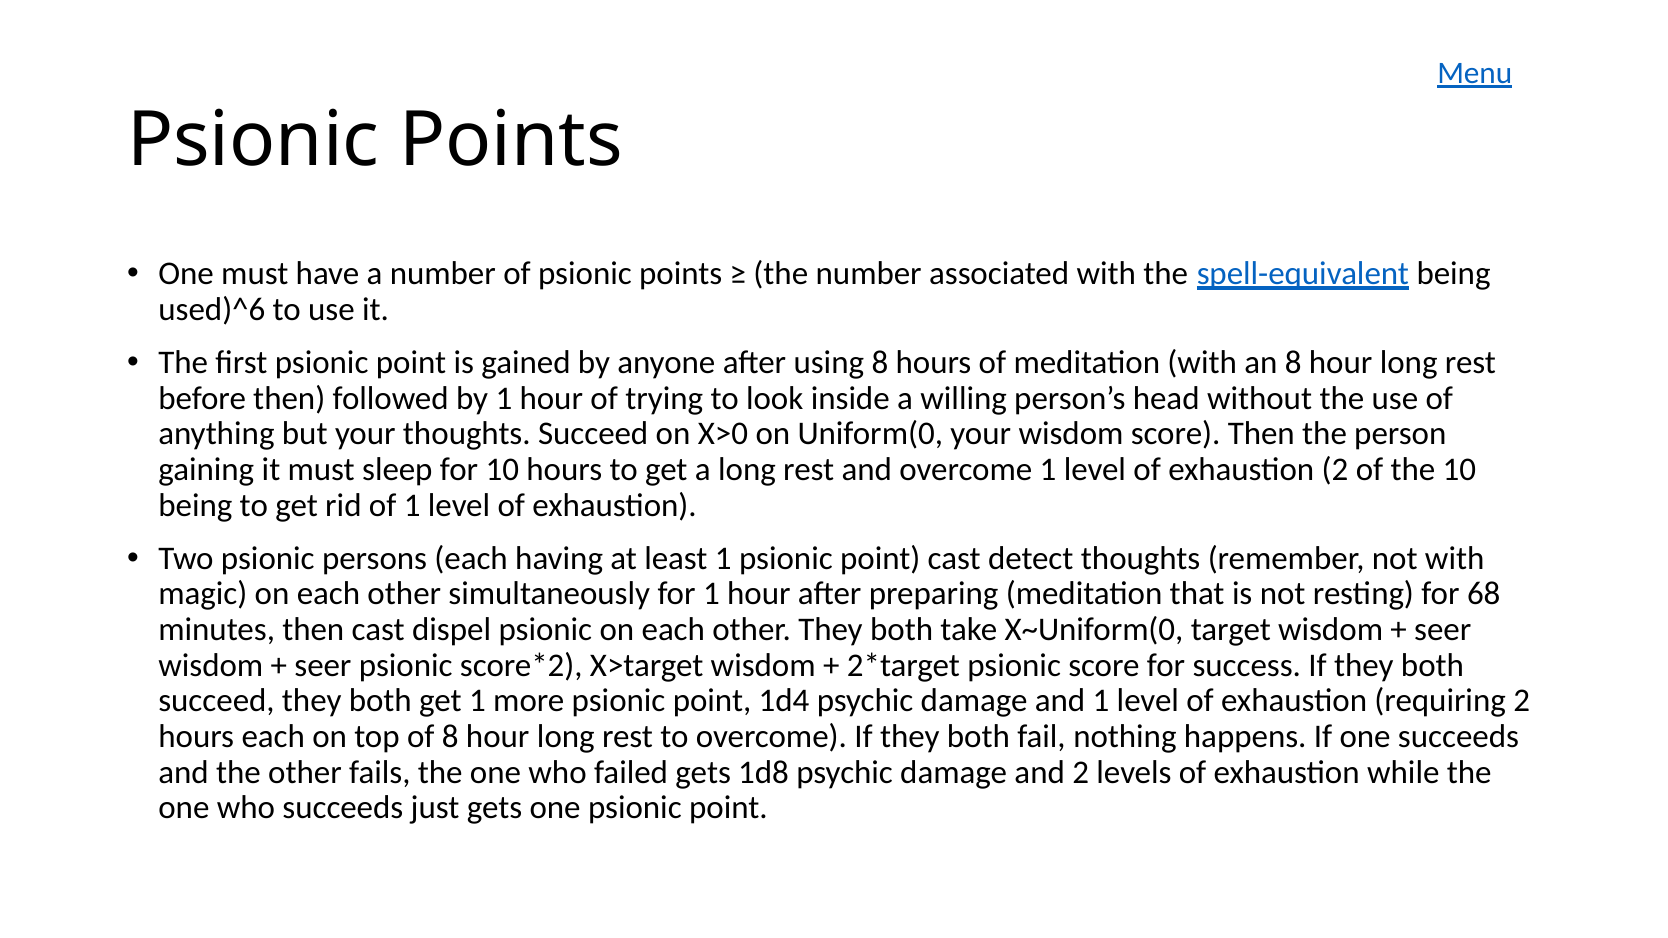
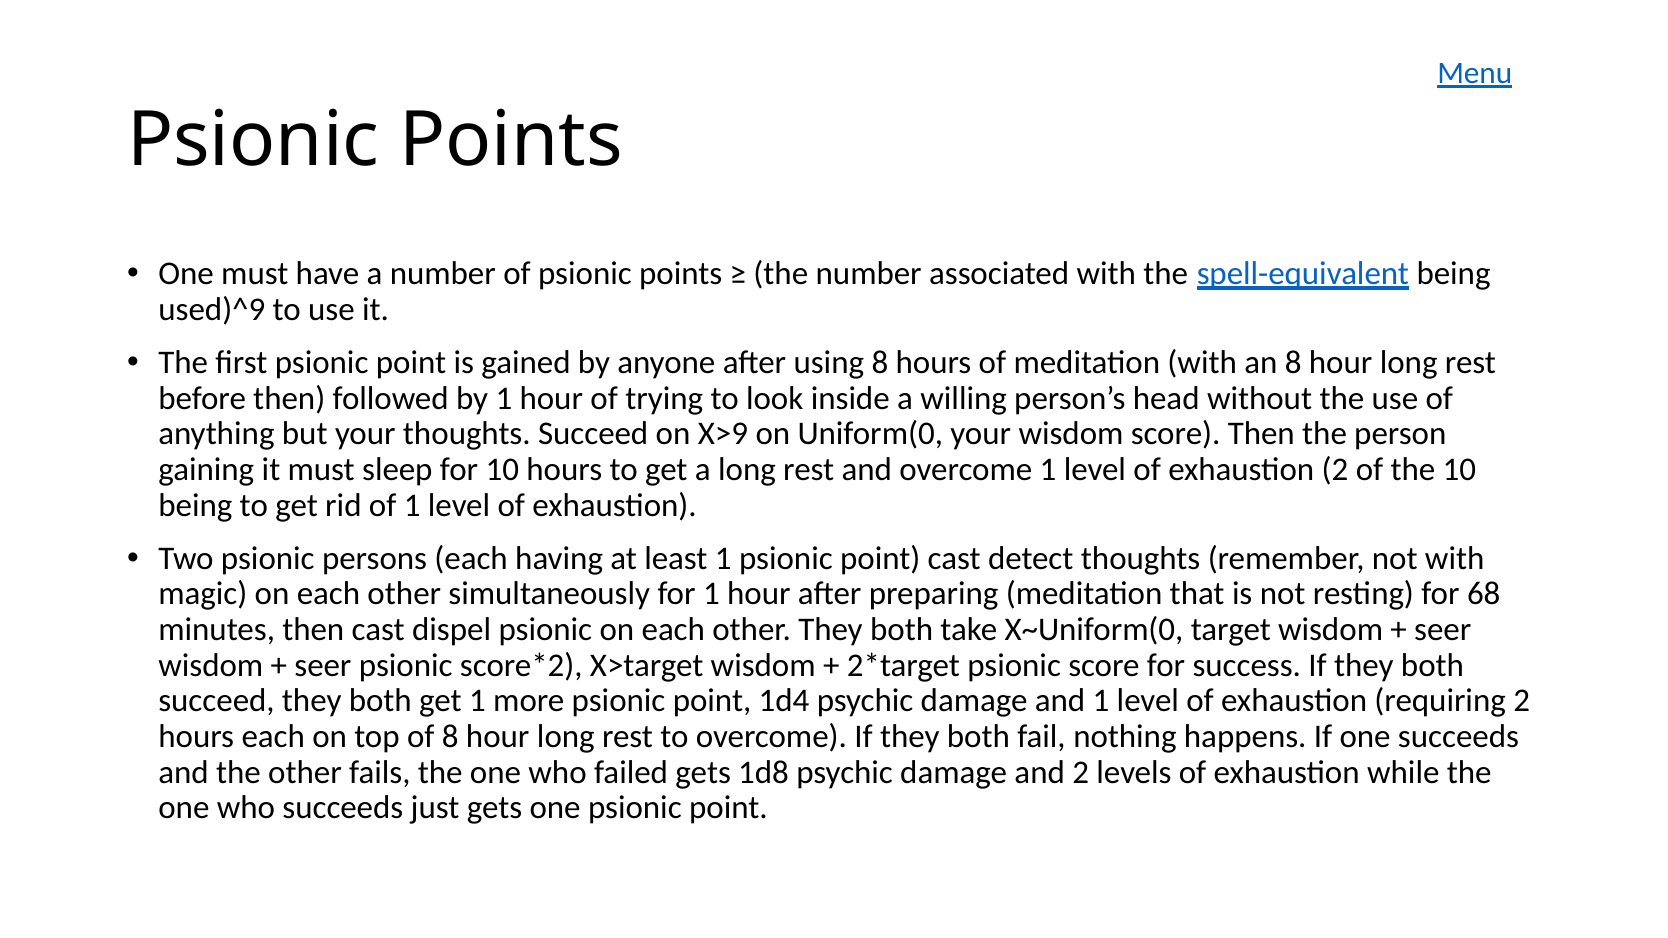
used)^6: used)^6 -> used)^9 (212, 310)
X>0: X>0 -> X>9 (723, 434)
